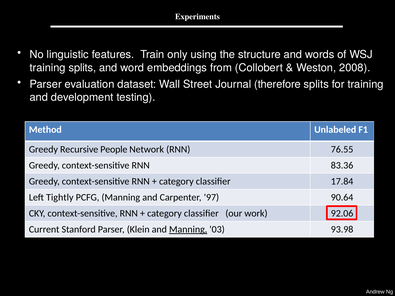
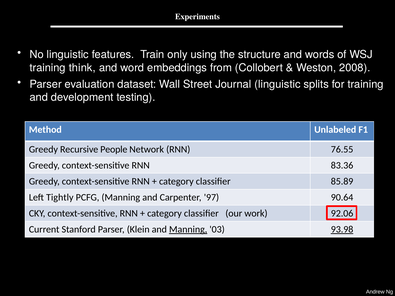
training splits: splits -> think (82, 68)
Journal therefore: therefore -> linguistic (277, 84)
17.84: 17.84 -> 85.89 (342, 181)
93.98 underline: none -> present (342, 230)
